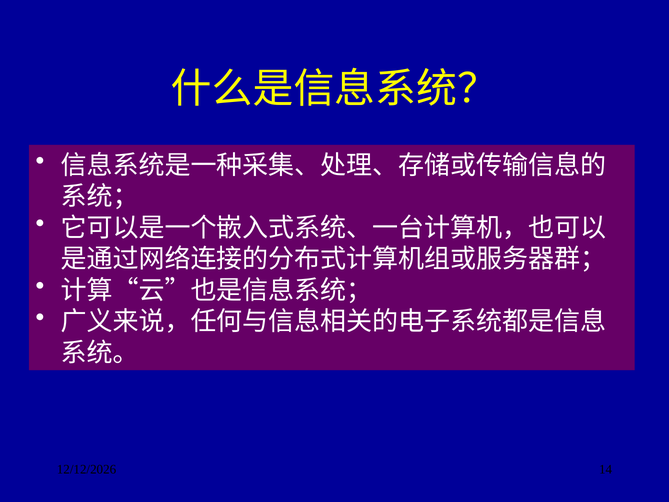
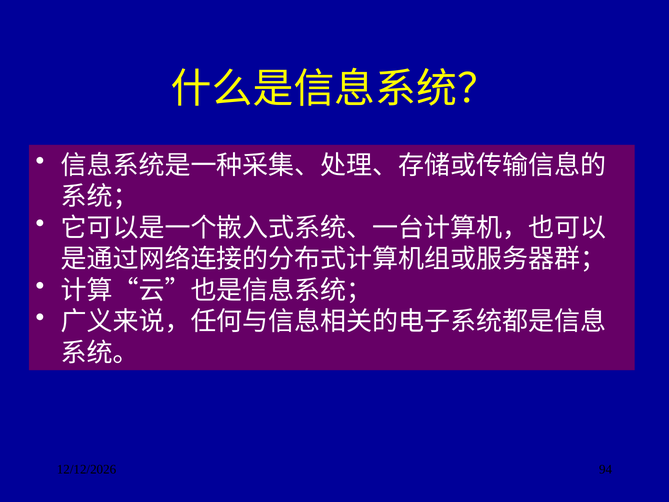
14: 14 -> 94 (606, 469)
